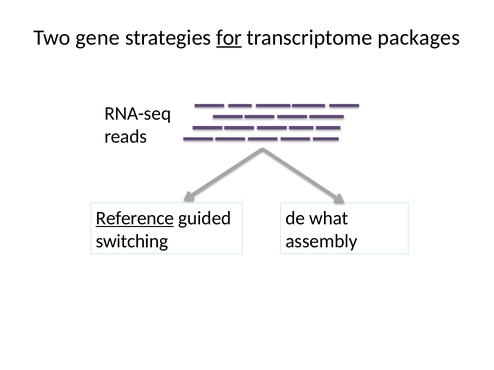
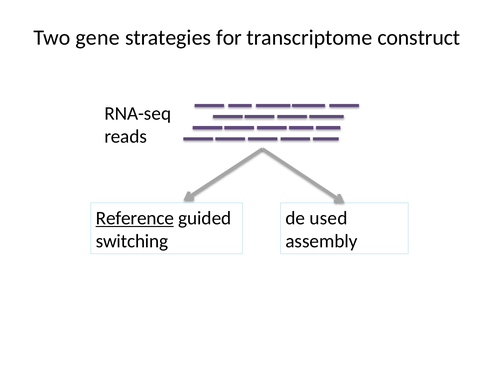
for underline: present -> none (229, 38)
packages: packages -> construct (419, 38)
what: what -> used (329, 219)
